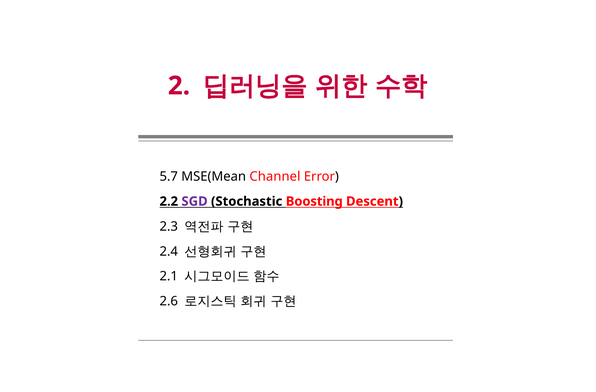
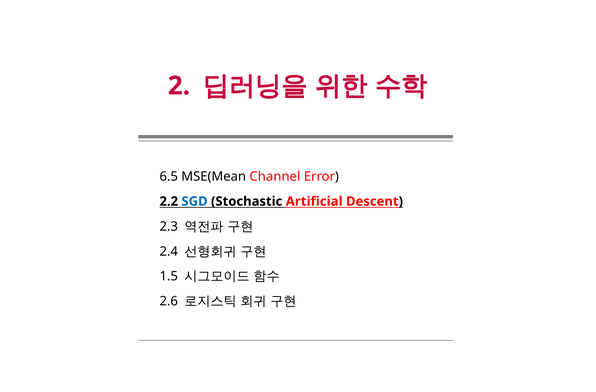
5.7: 5.7 -> 6.5 (169, 176)
SGD colour: purple -> blue (195, 201)
Boosting: Boosting -> Artificial (314, 201)
2.1: 2.1 -> 1.5 (169, 276)
